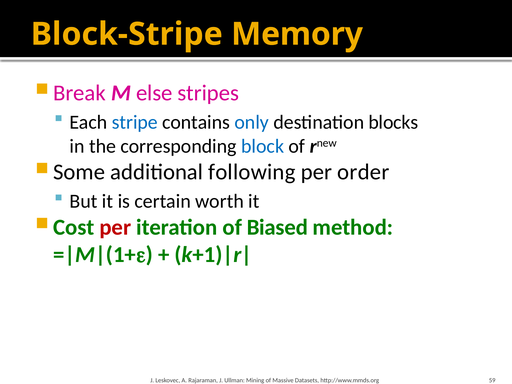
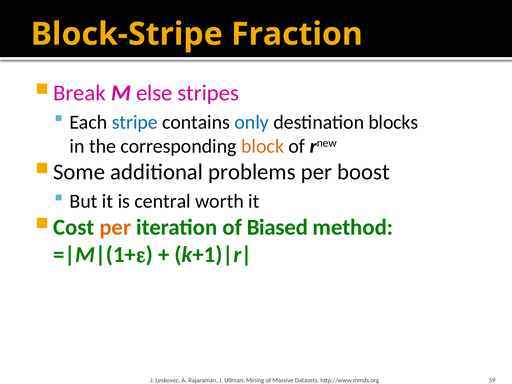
Memory: Memory -> Fraction (297, 34)
block colour: blue -> orange (263, 146)
following: following -> problems (252, 172)
order: order -> boost (363, 172)
certain: certain -> central (163, 201)
per colour: red -> orange (115, 227)
